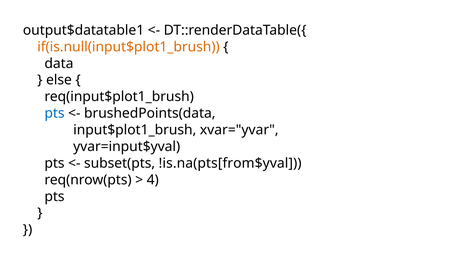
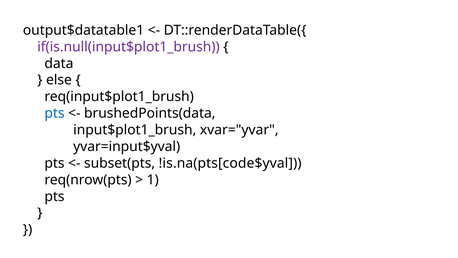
if(is.null(input$plot1_brush colour: orange -> purple (128, 47)
!is.na(pts[from$yval: !is.na(pts[from$yval -> !is.na(pts[code$yval (230, 163)
4: 4 -> 1 (153, 180)
